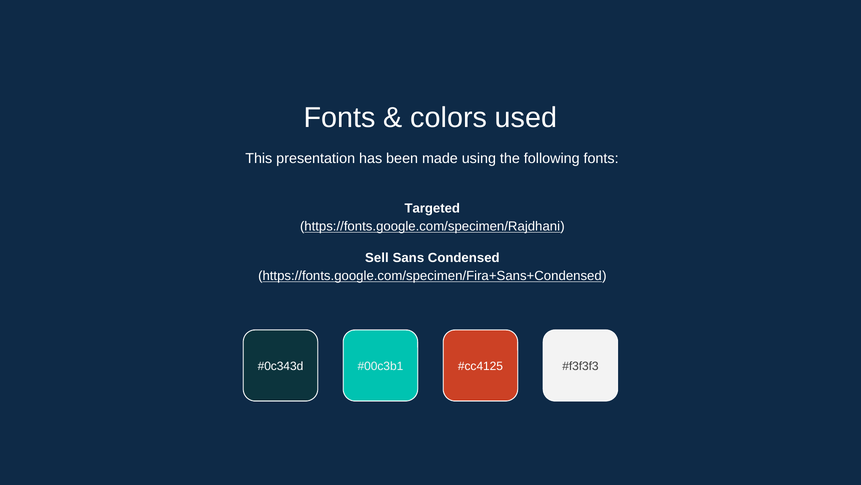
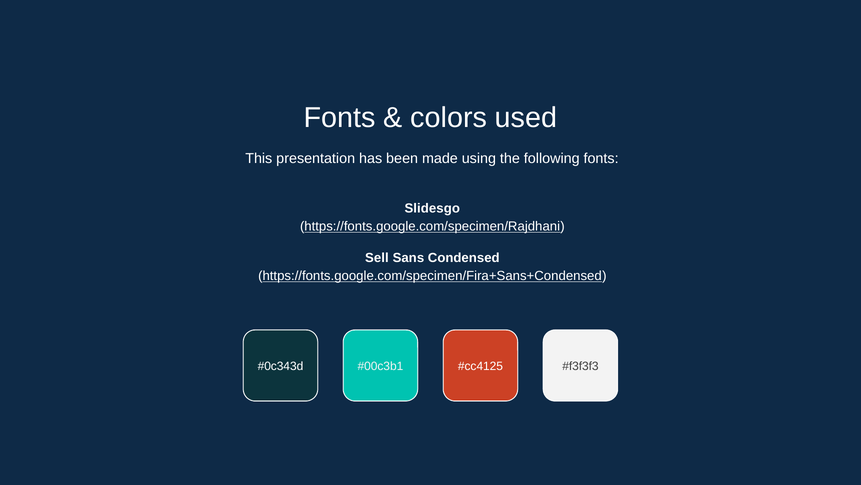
Targeted: Targeted -> Slidesgo (432, 208)
